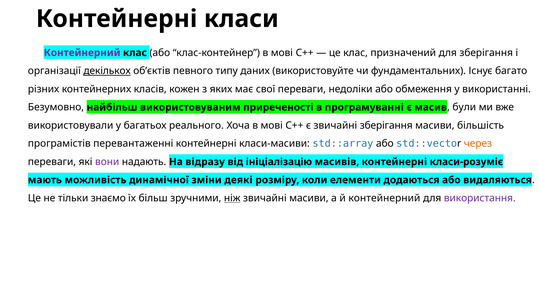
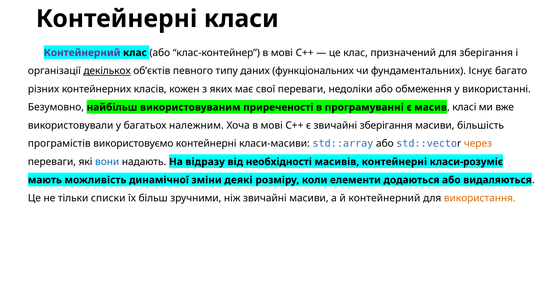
використовуйте: використовуйте -> функціональних (313, 71)
були: були -> класі (464, 107)
реального: реального -> належним (196, 126)
перевантаженні: перевантаженні -> використовуємо (133, 144)
вони colour: purple -> blue (107, 162)
ініціалізацію: ініціалізацію -> необхідності (279, 162)
знаємо: знаємо -> списки (108, 198)
ніж underline: present -> none (232, 198)
використання colour: purple -> orange (480, 198)
